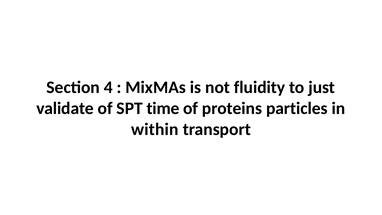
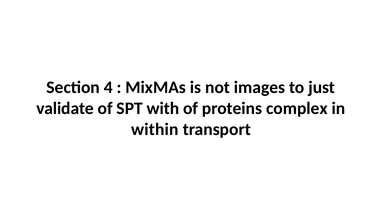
fluidity: fluidity -> images (260, 87)
time: time -> with (163, 108)
particles: particles -> complex (297, 108)
